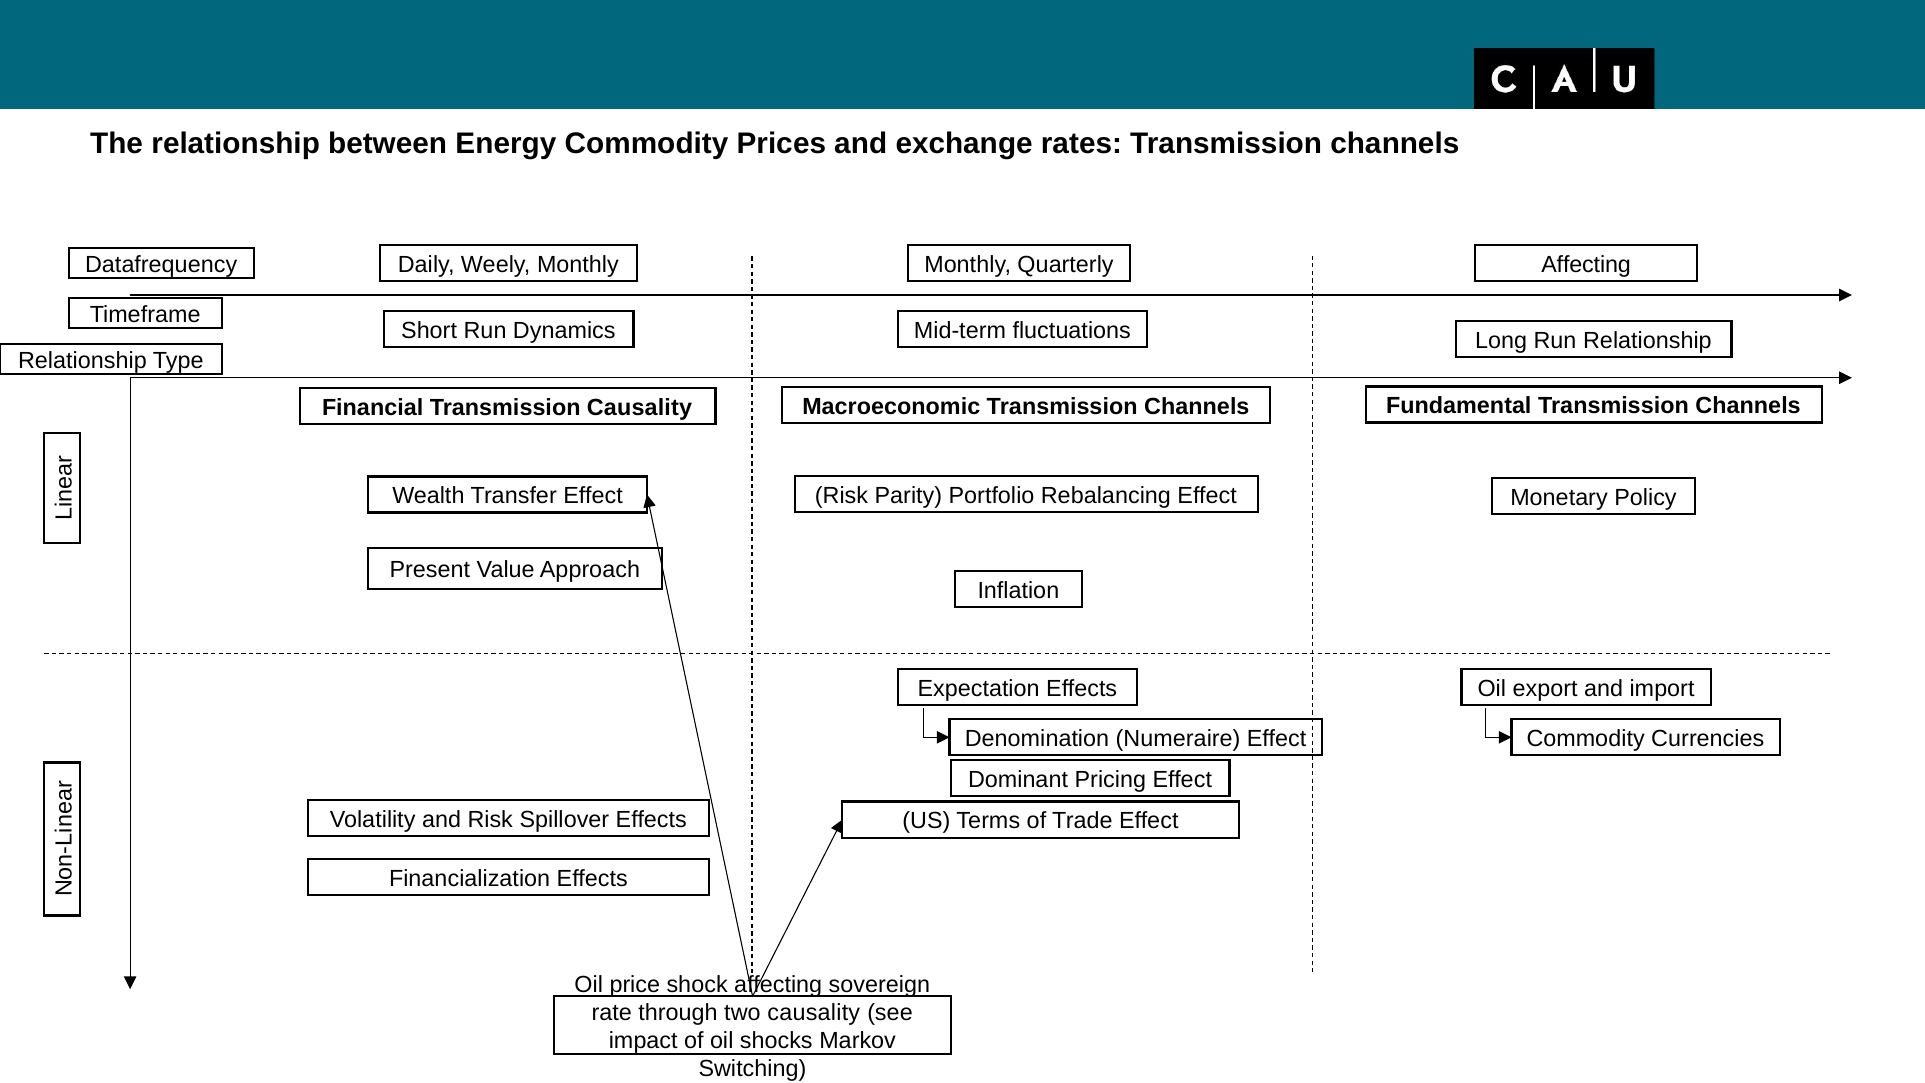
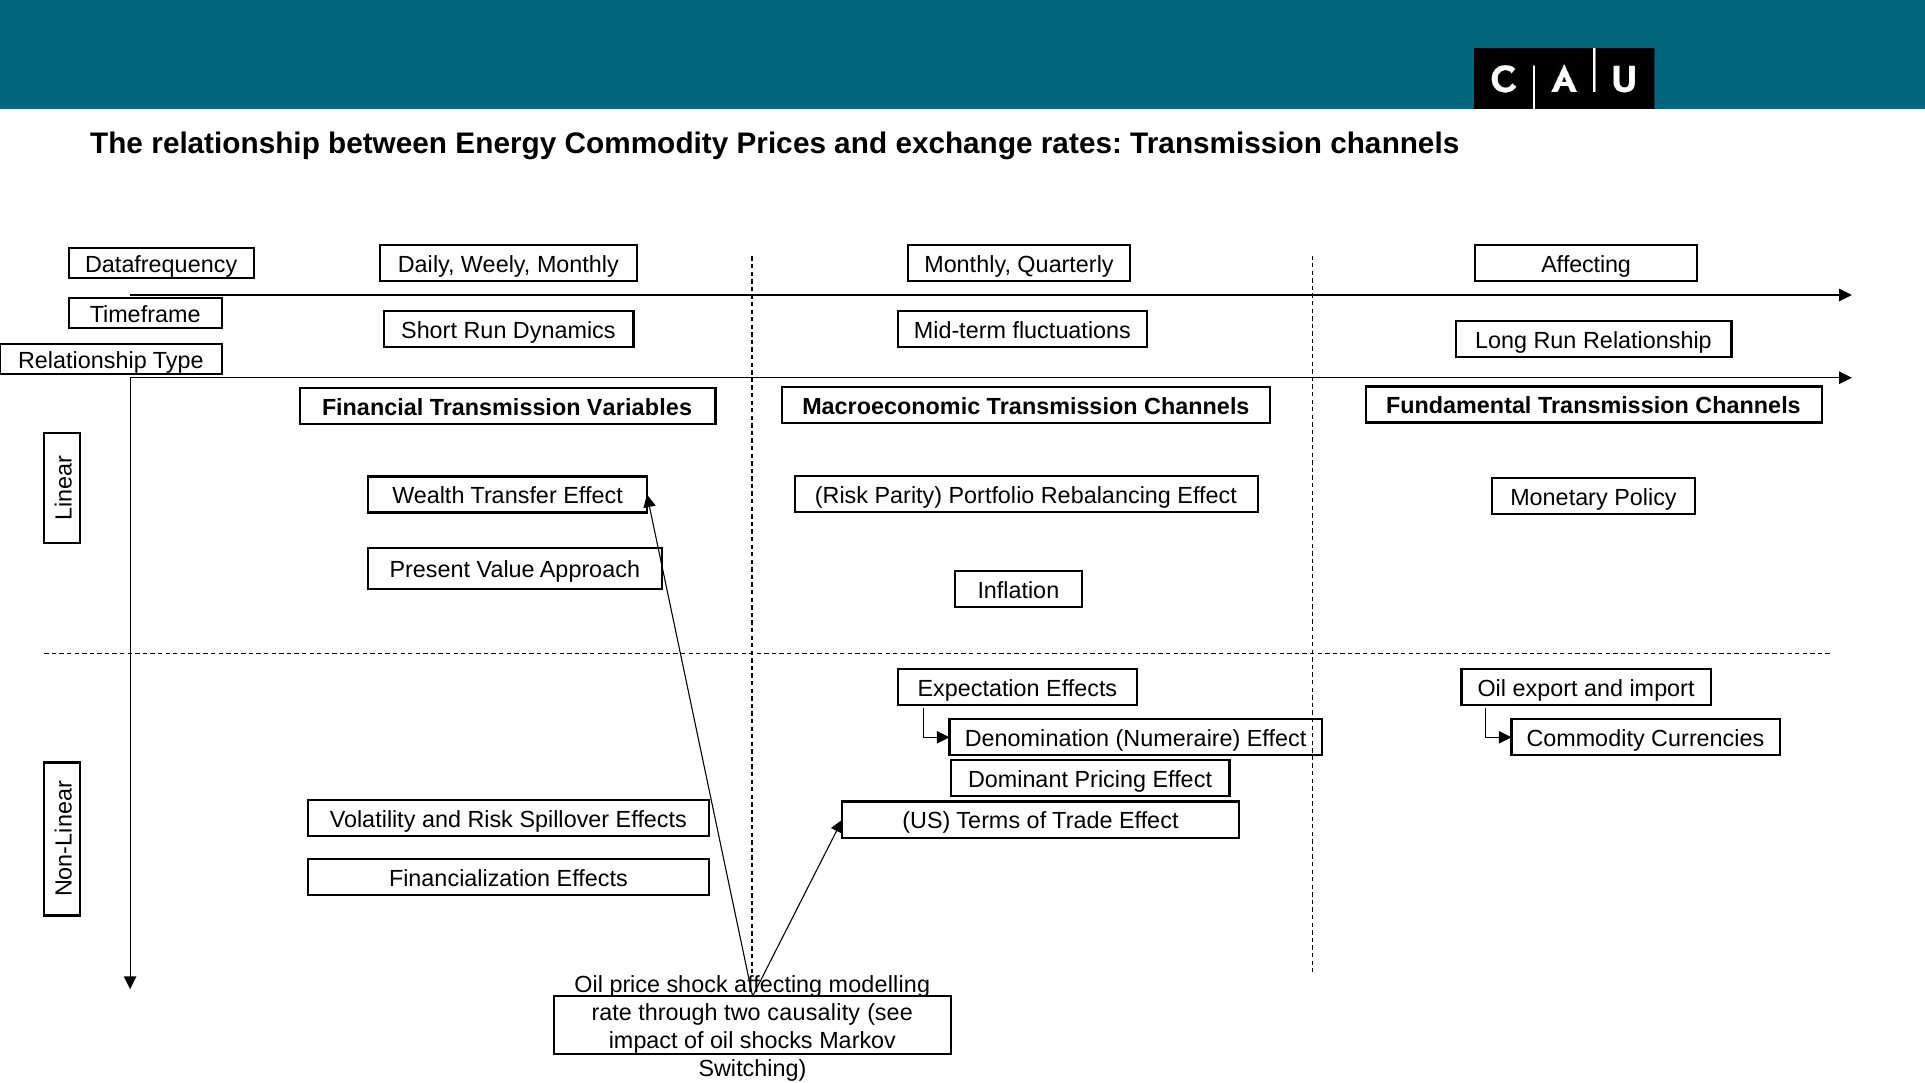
Transmission Causality: Causality -> Variables (639, 408)
sovereign: sovereign -> modelling (879, 985)
